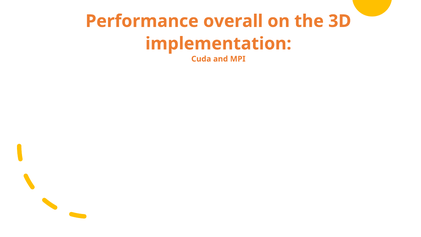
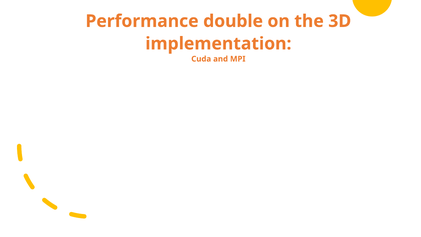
overall: overall -> double (233, 21)
